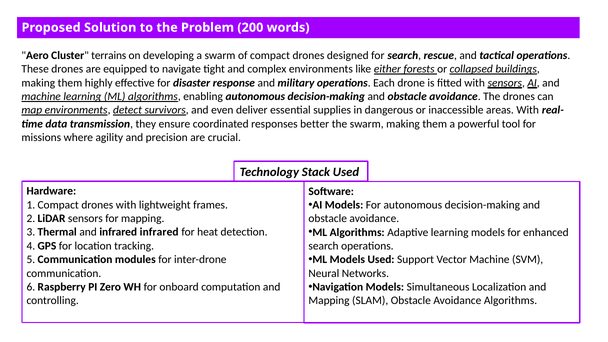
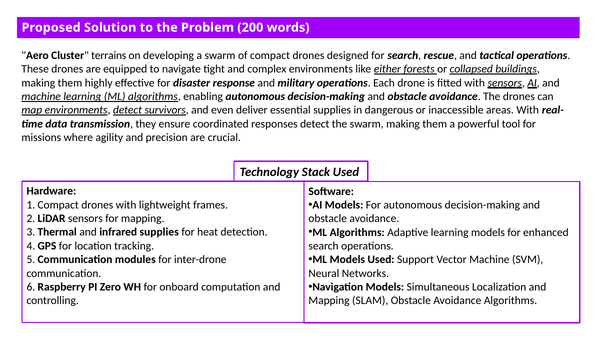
responses better: better -> detect (315, 124)
infrared infrared: infrared -> supplies (159, 232)
